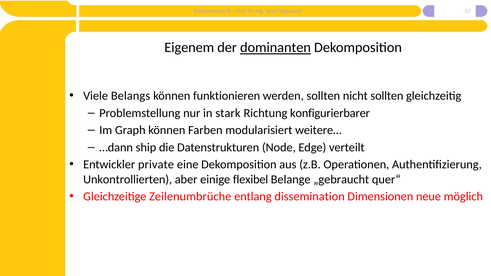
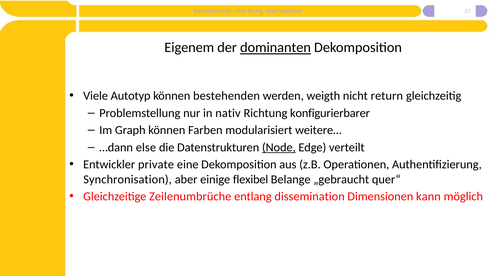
Belangs: Belangs -> Autotyp (131, 96)
funktionieren: funktionieren -> bestehenden (226, 96)
werden sollten: sollten -> weigth (323, 96)
nicht sollten: sollten -> return (387, 96)
stark: stark -> nativ (228, 113)
ship: ship -> else (146, 148)
Node underline: none -> present (279, 148)
Unkontrollierten: Unkontrollierten -> Synchronisation (128, 179)
neue: neue -> kann (428, 197)
